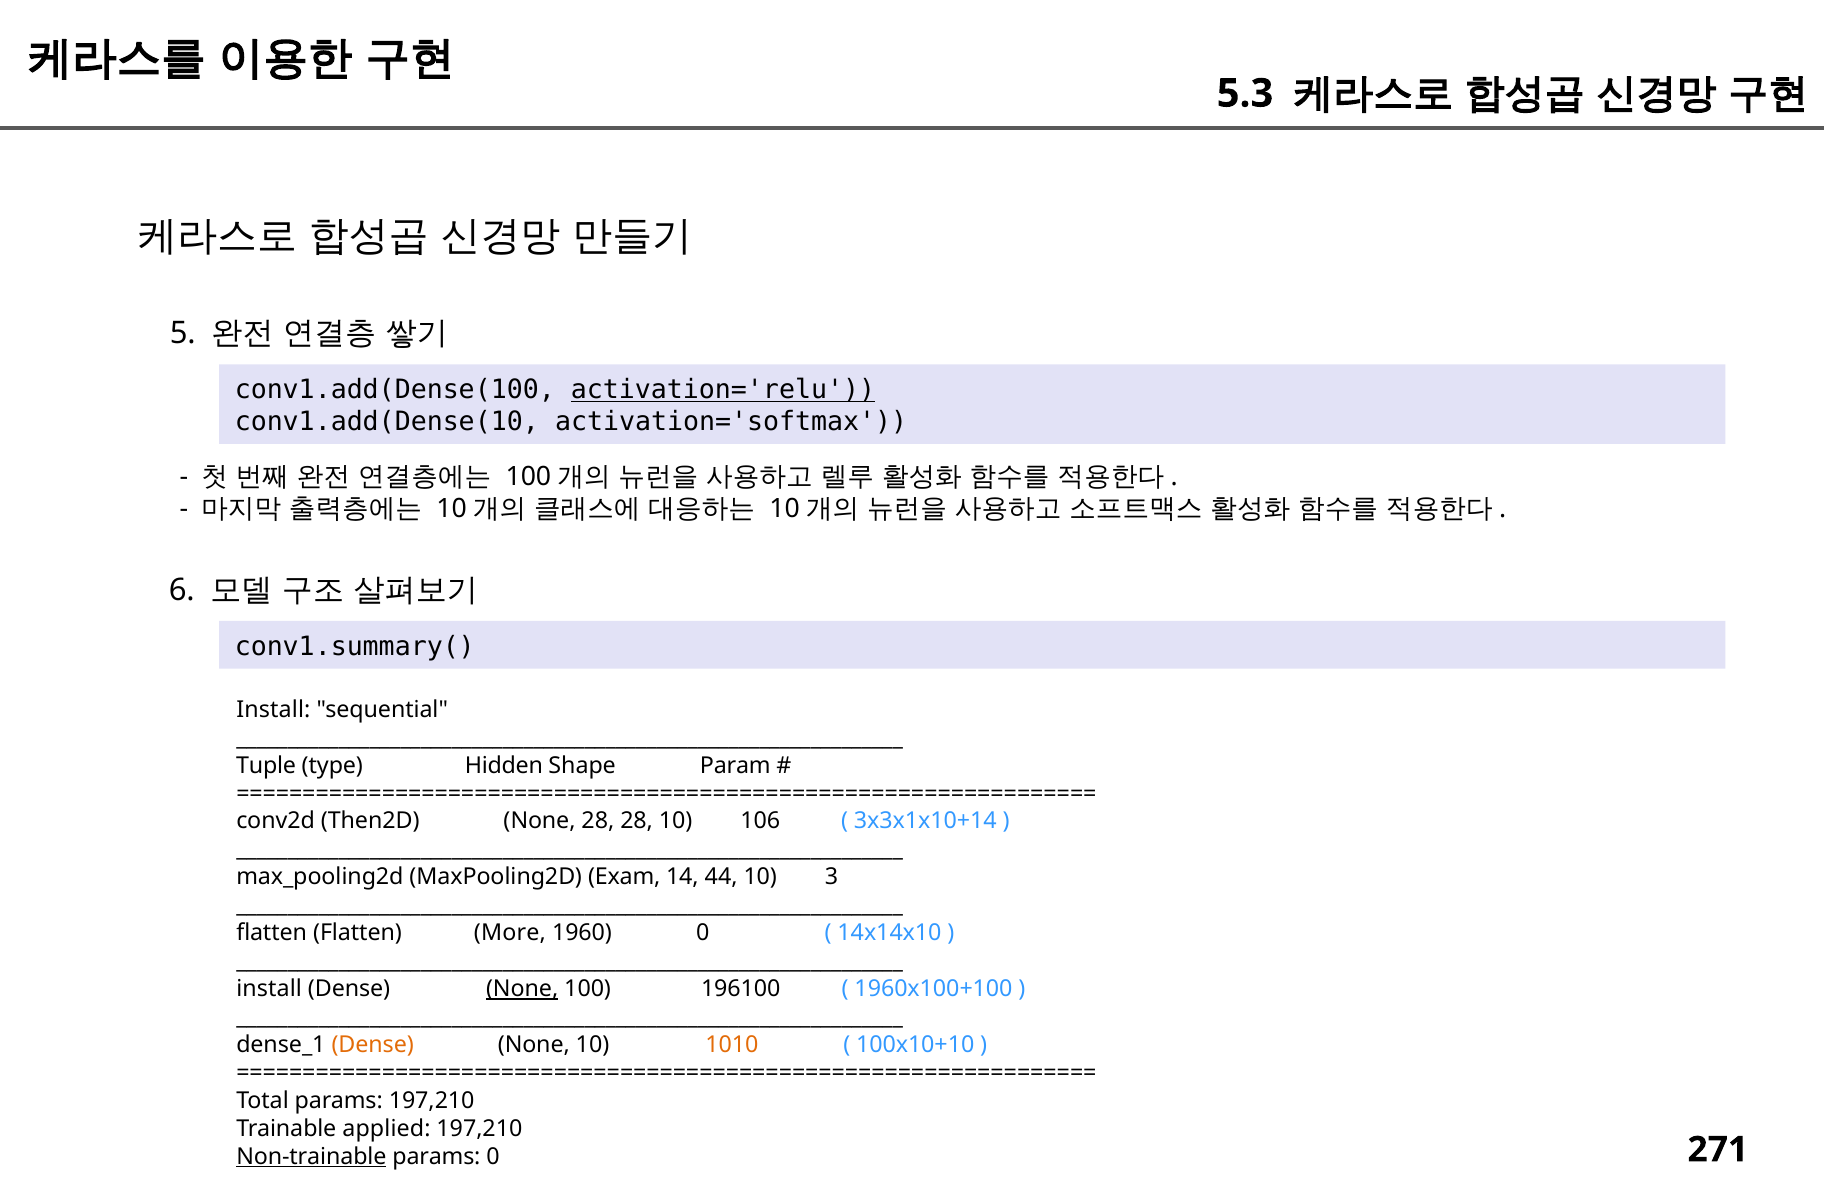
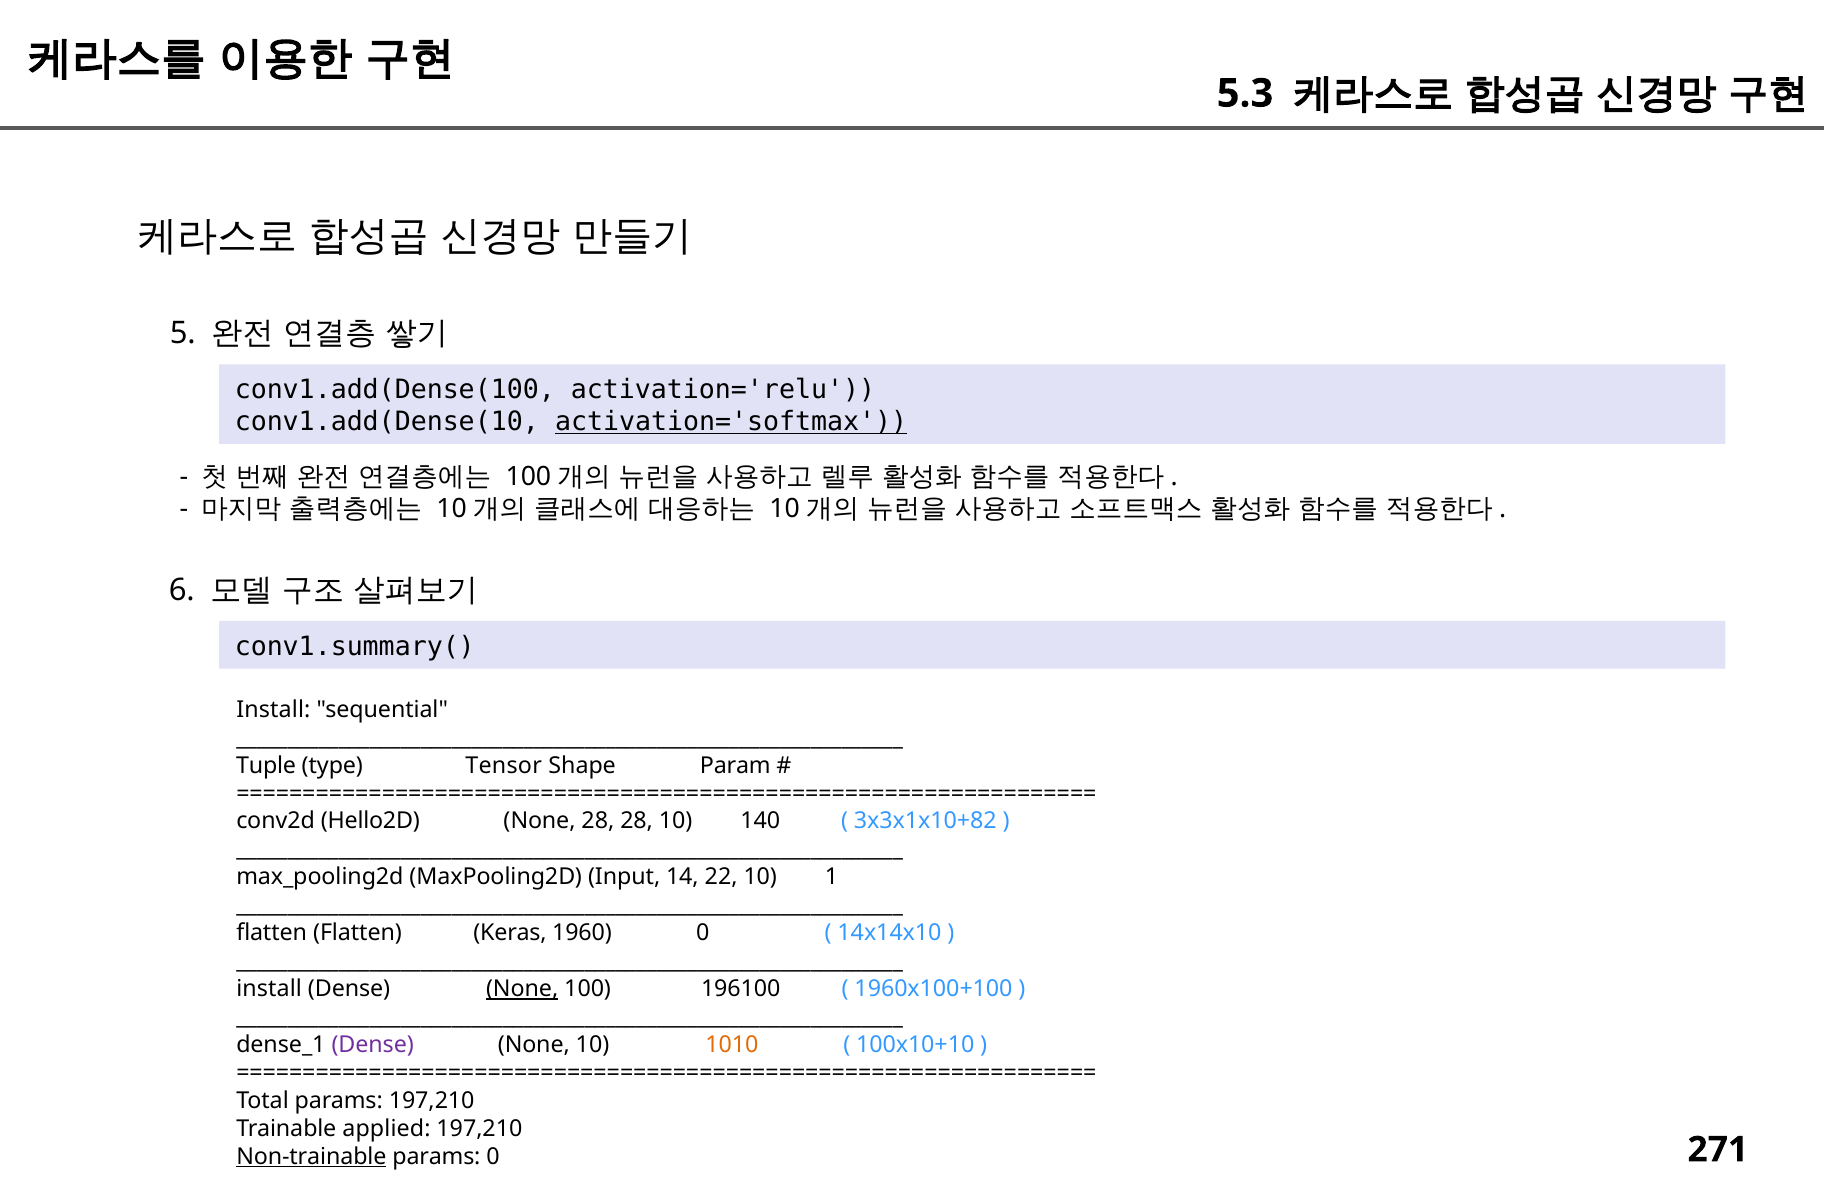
activation='relu underline: present -> none (723, 390)
activation='softmax underline: none -> present (731, 422)
Hidden: Hidden -> Tensor (504, 765)
Then2D: Then2D -> Hello2D (370, 821)
106: 106 -> 140 (760, 821)
3x3x1x10+14: 3x3x1x10+14 -> 3x3x1x10+82 (925, 821)
Exam: Exam -> Input (624, 877)
44: 44 -> 22 (721, 877)
3: 3 -> 1 (832, 877)
More: More -> Keras (510, 933)
Dense colour: orange -> purple (373, 1045)
